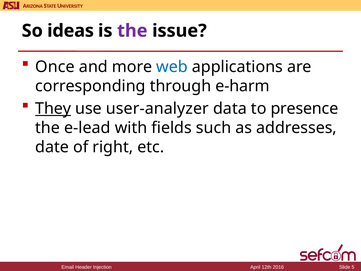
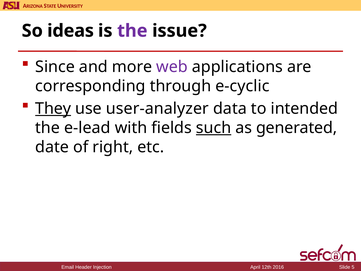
Once: Once -> Since (55, 67)
web colour: blue -> purple (172, 67)
e-harm: e-harm -> e-cyclic (242, 86)
presence: presence -> intended (304, 108)
such underline: none -> present (214, 128)
addresses: addresses -> generated (297, 128)
